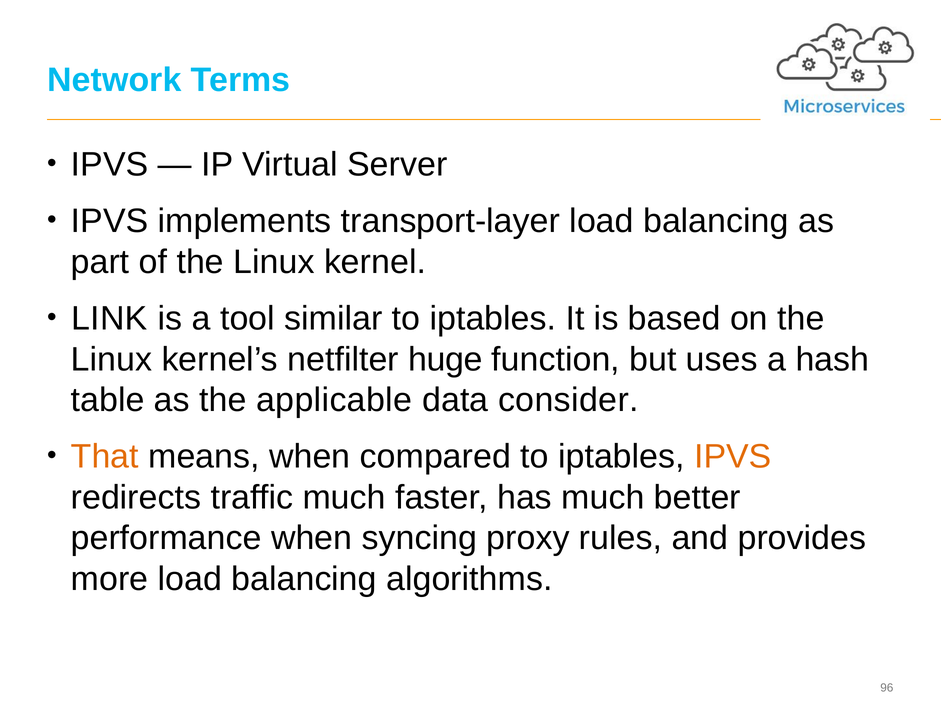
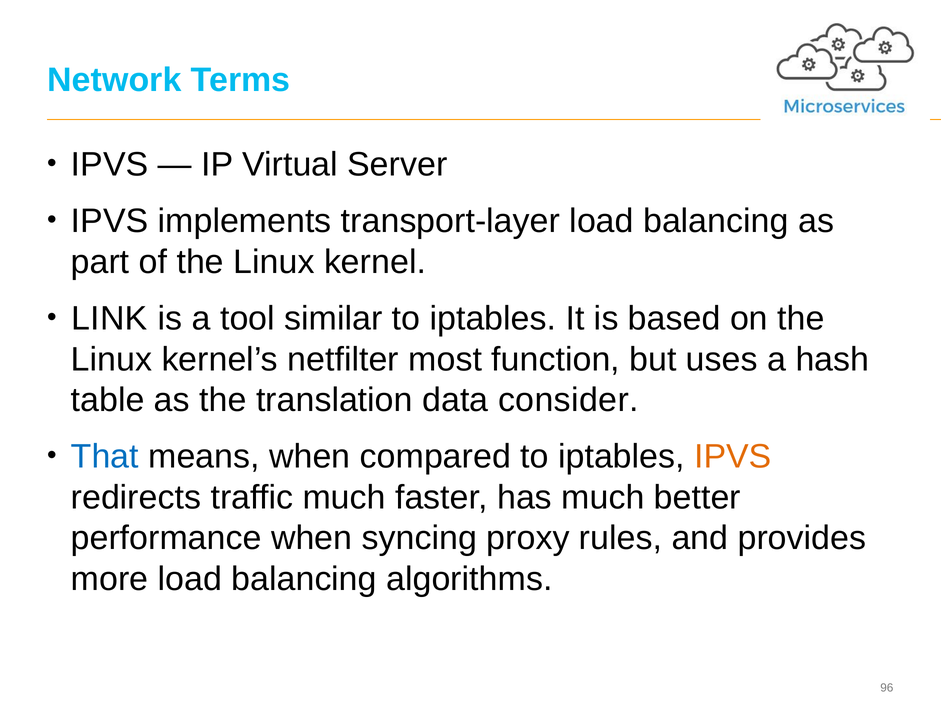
huge: huge -> most (445, 360)
applicable: applicable -> translation (334, 401)
That colour: orange -> blue (105, 457)
